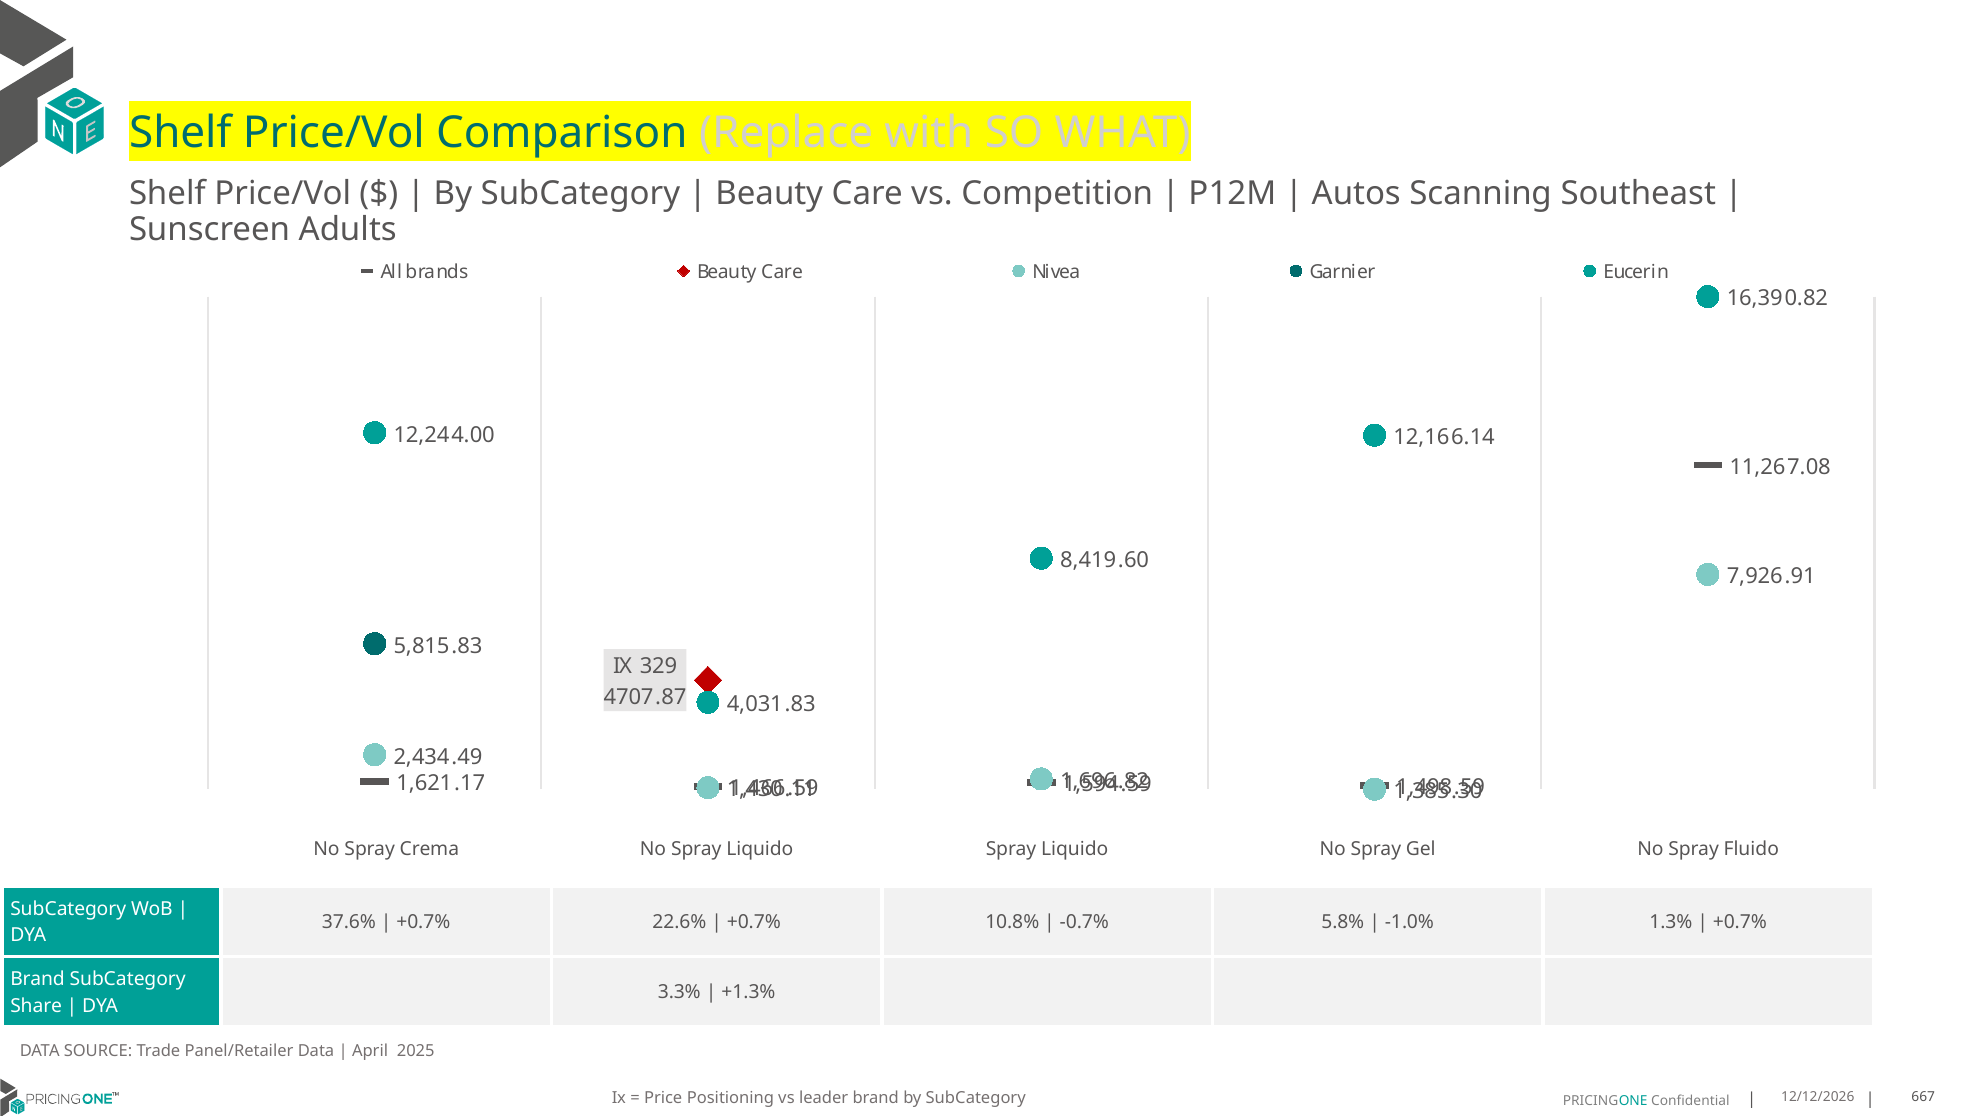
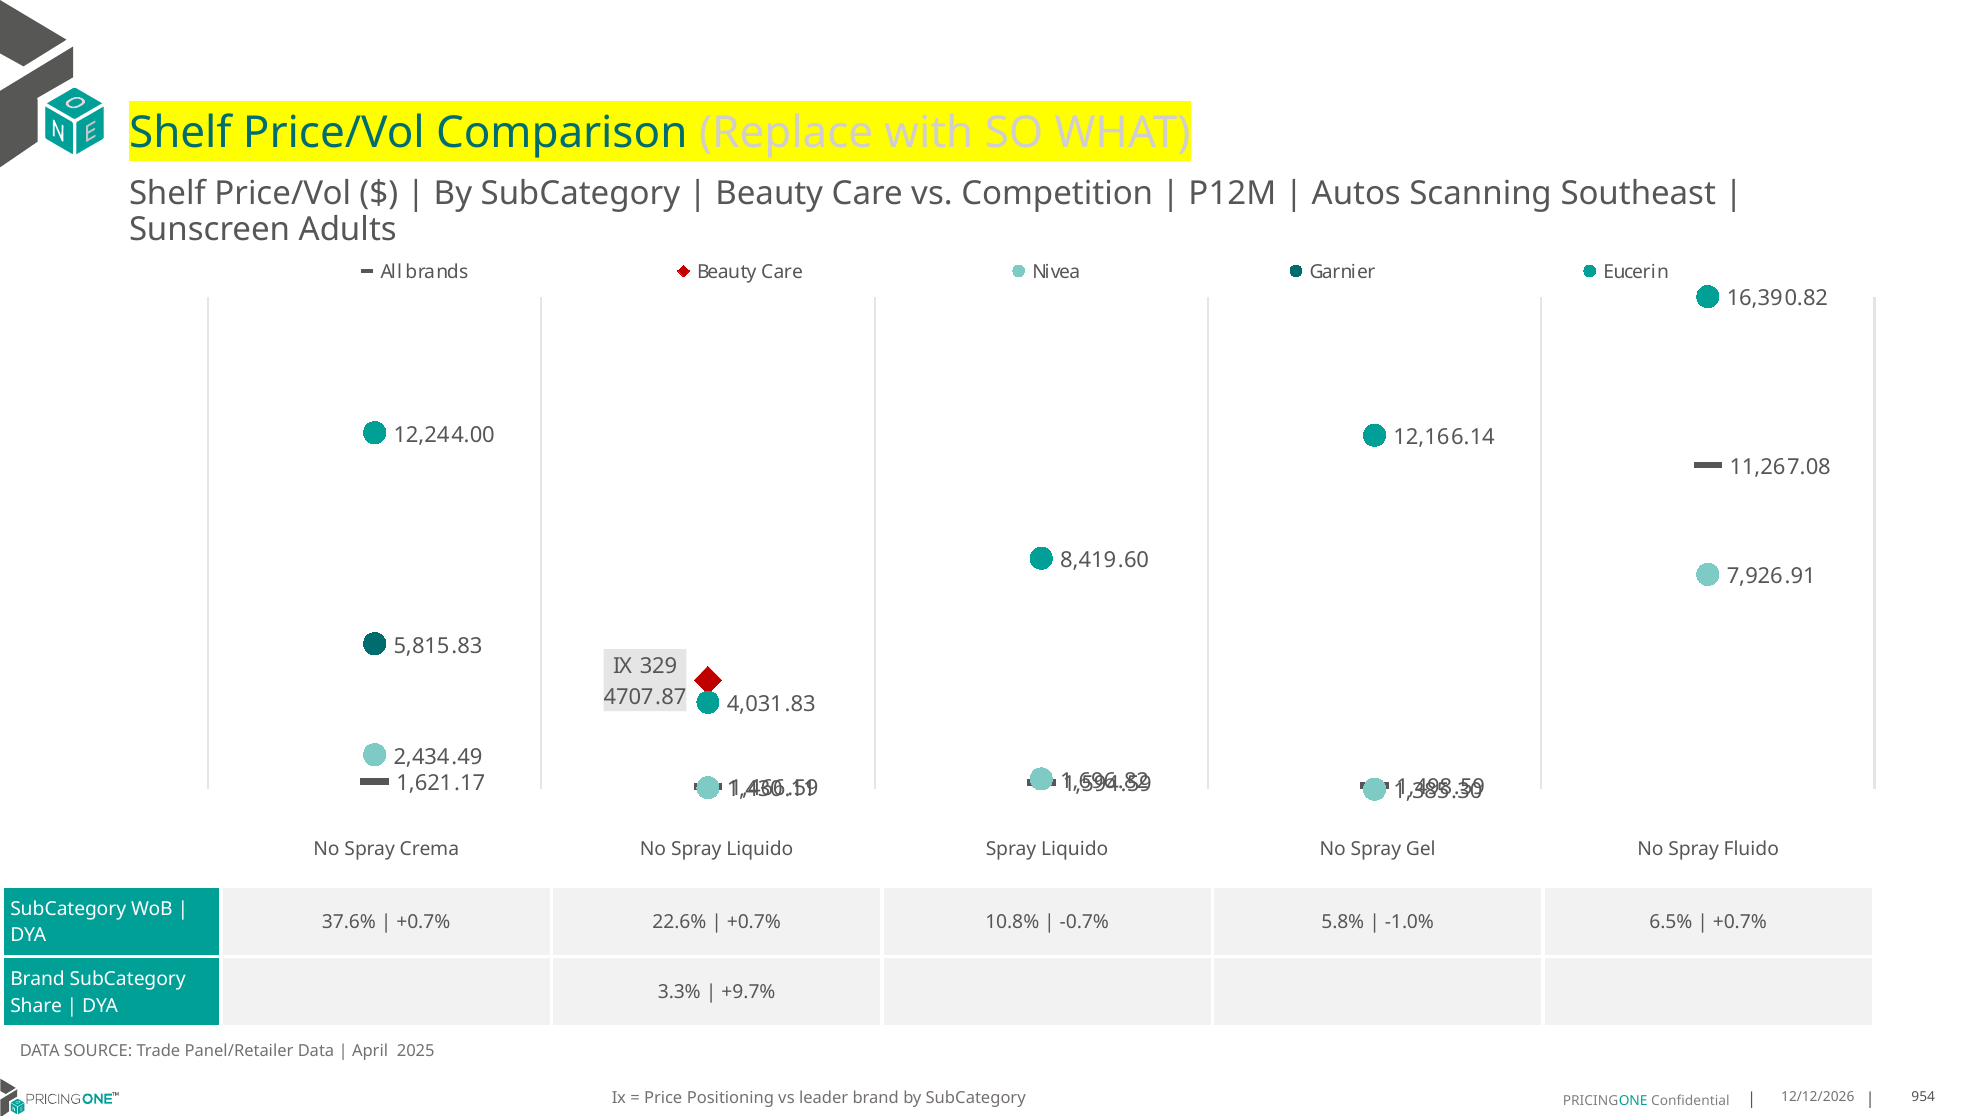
1.3%: 1.3% -> 6.5% (1671, 922)
+1.3%: +1.3% -> +9.7% (748, 993)
667: 667 -> 954 (1923, 1097)
